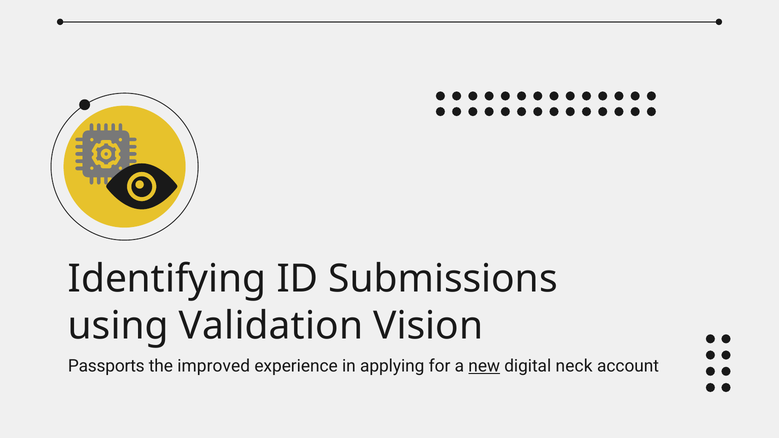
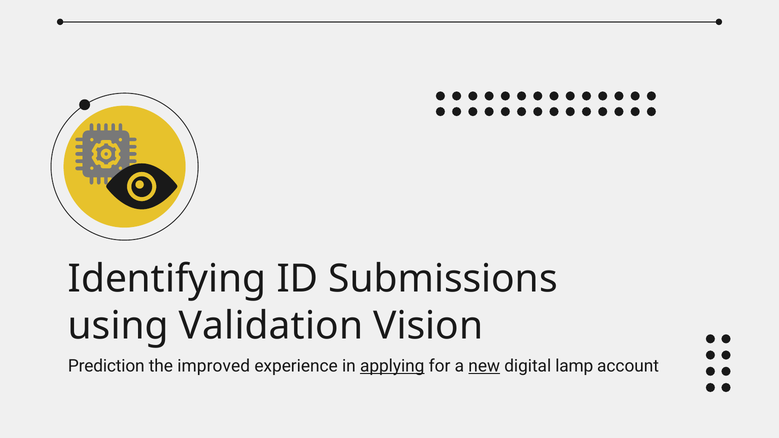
Passports: Passports -> Prediction (106, 366)
applying underline: none -> present (392, 366)
neck: neck -> lamp (574, 366)
